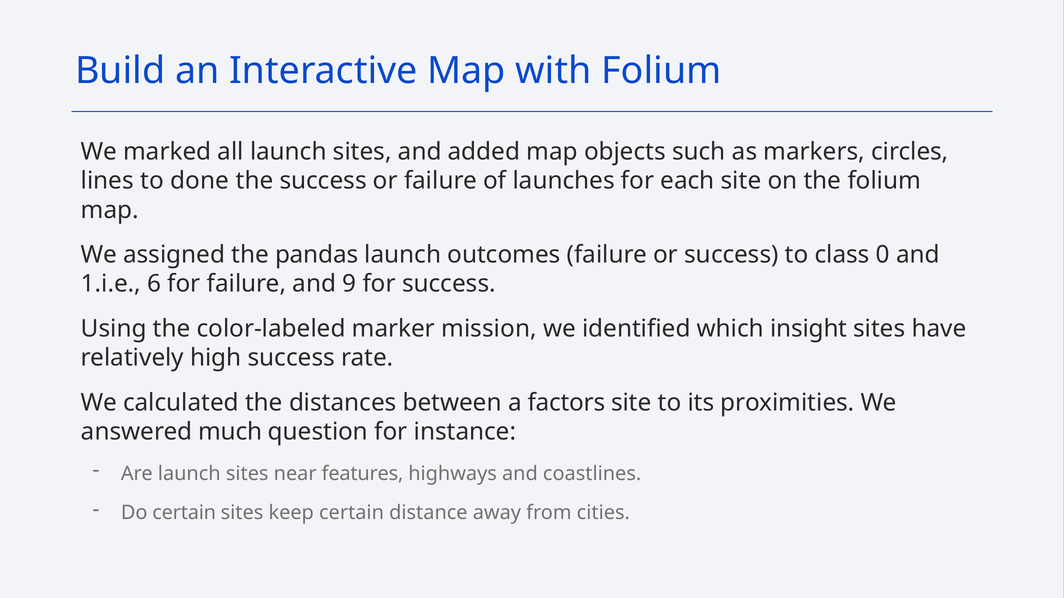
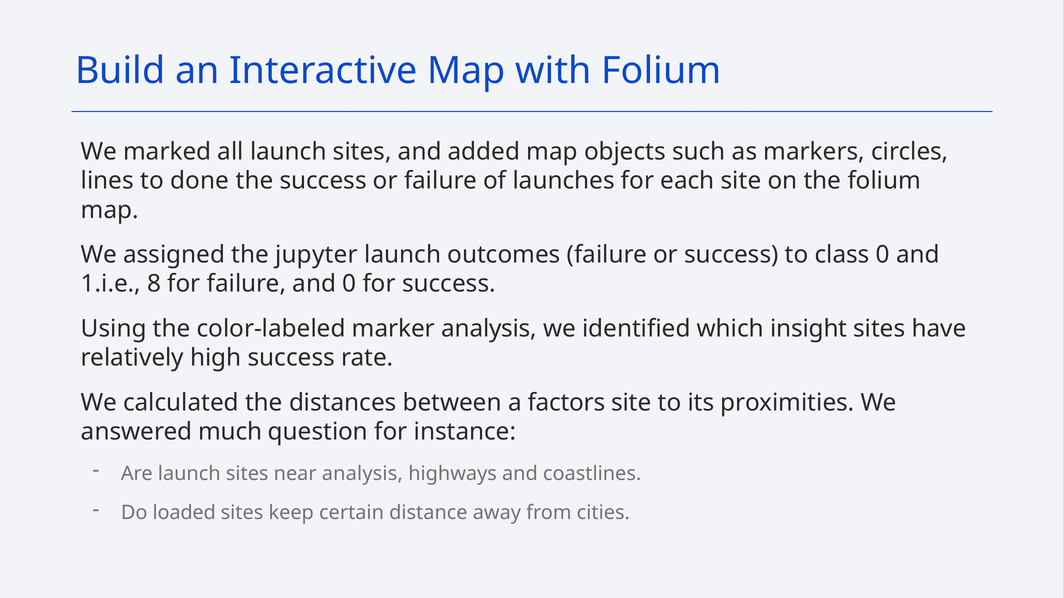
pandas: pandas -> jupyter (317, 255)
6: 6 -> 8 (154, 284)
and 9: 9 -> 0 (349, 284)
marker mission: mission -> analysis (489, 329)
near features: features -> analysis (362, 474)
Do certain: certain -> loaded (184, 513)
